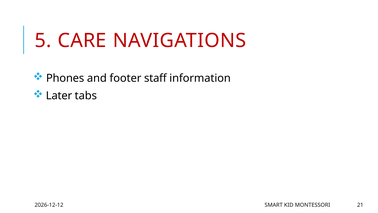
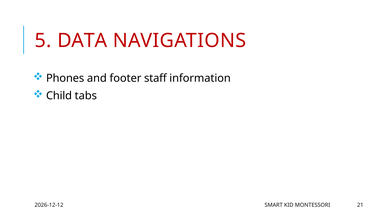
CARE: CARE -> DATA (82, 41)
Later: Later -> Child (59, 96)
